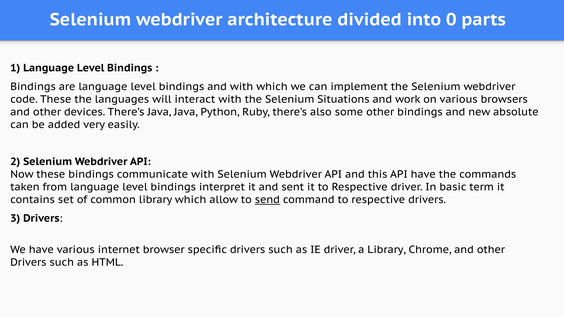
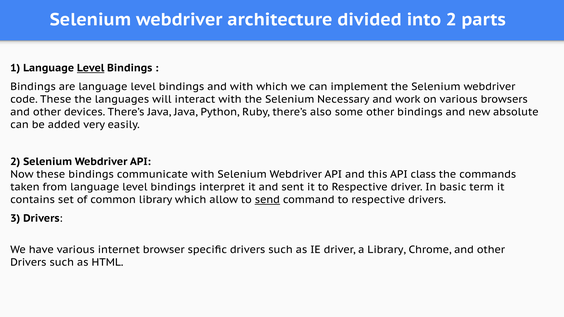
into 0: 0 -> 2 (451, 20)
Level underline: none -> present (91, 68)
Situations: Situations -> Necessary (343, 99)
API have: have -> class (423, 175)
